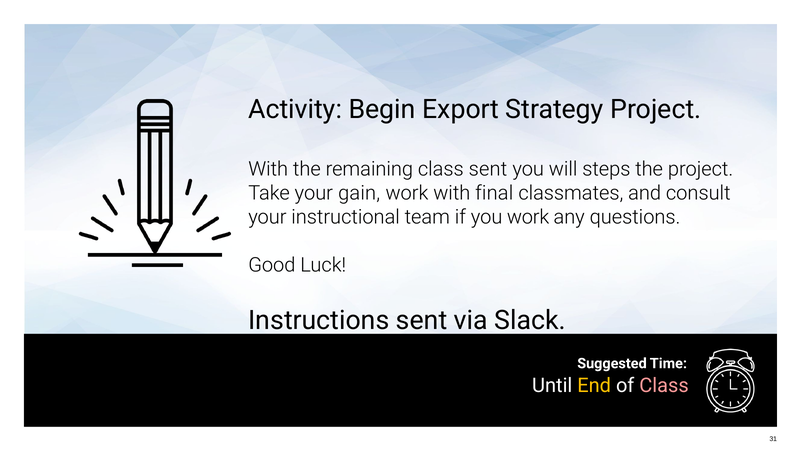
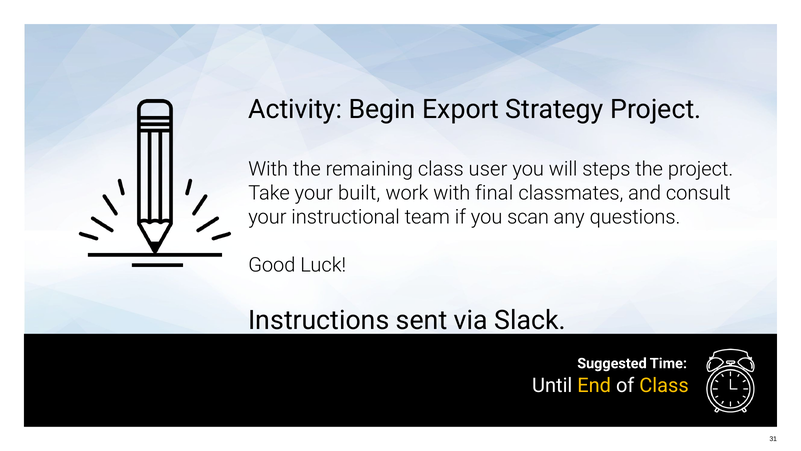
class sent: sent -> user (488, 169)
gain: gain -> built (359, 193)
you work: work -> scan (528, 217)
Class colour: pink -> yellow (664, 385)
